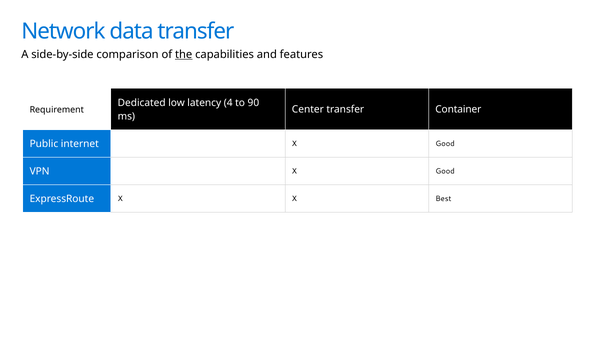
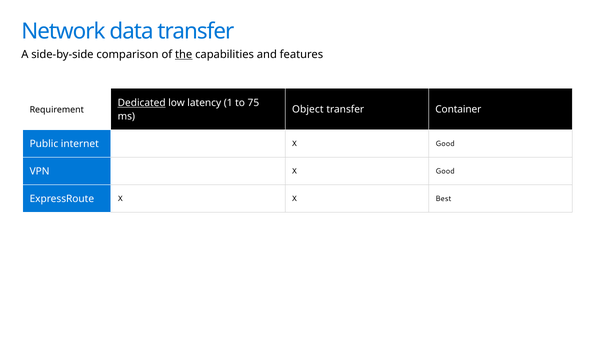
Dedicated underline: none -> present (142, 103)
4: 4 -> 1 (228, 103)
90: 90 -> 75 (253, 103)
Center: Center -> Object (308, 110)
